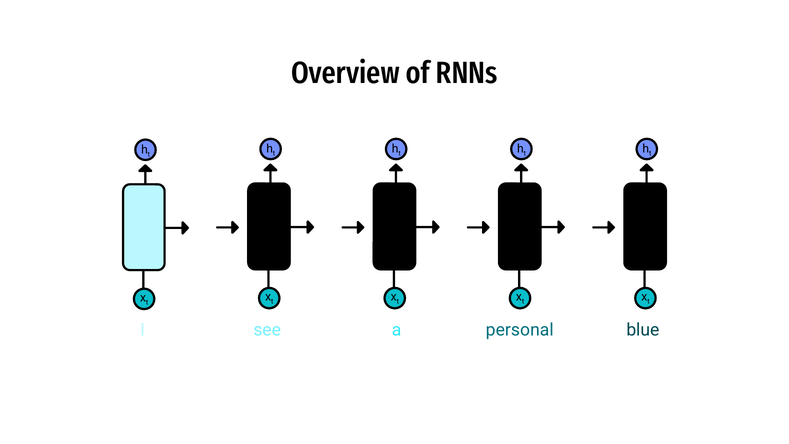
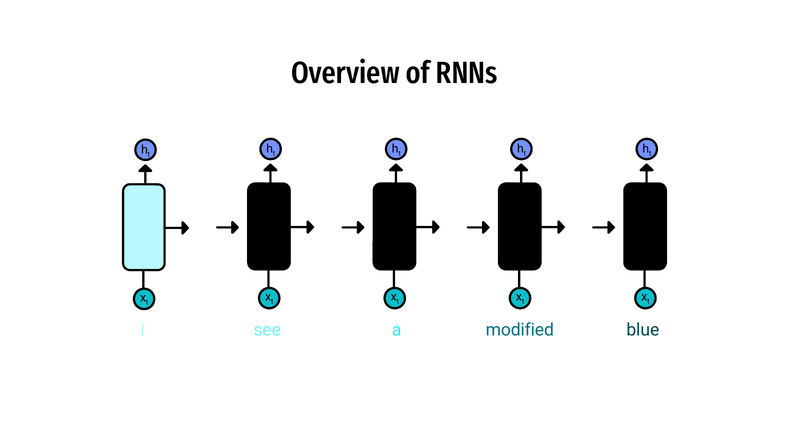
personal: personal -> modified (520, 330)
